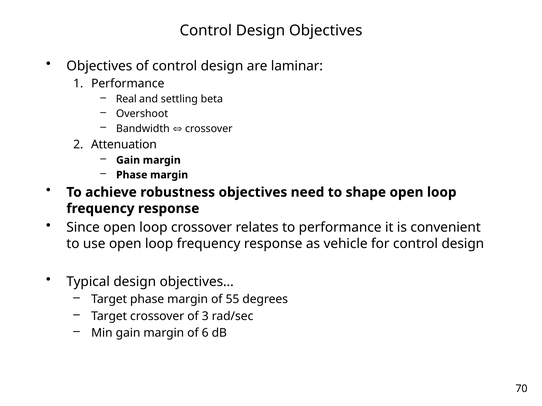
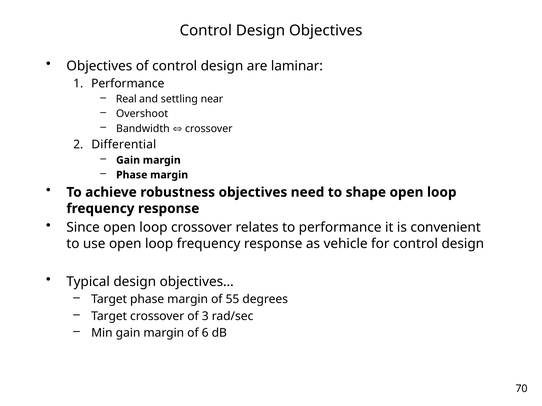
beta: beta -> near (212, 99)
Attenuation: Attenuation -> Differential (124, 145)
